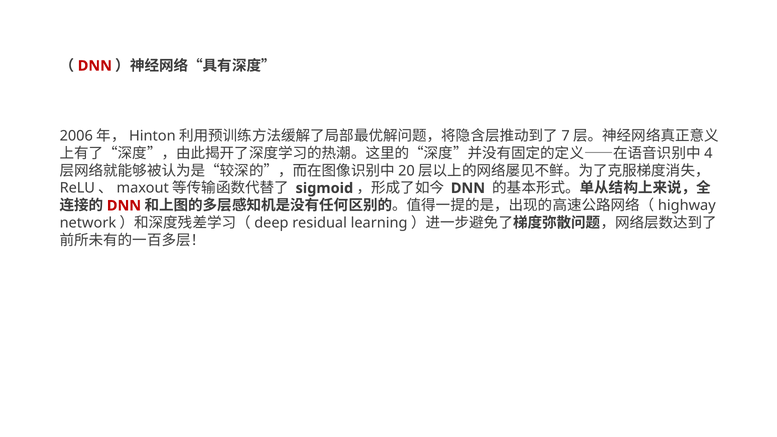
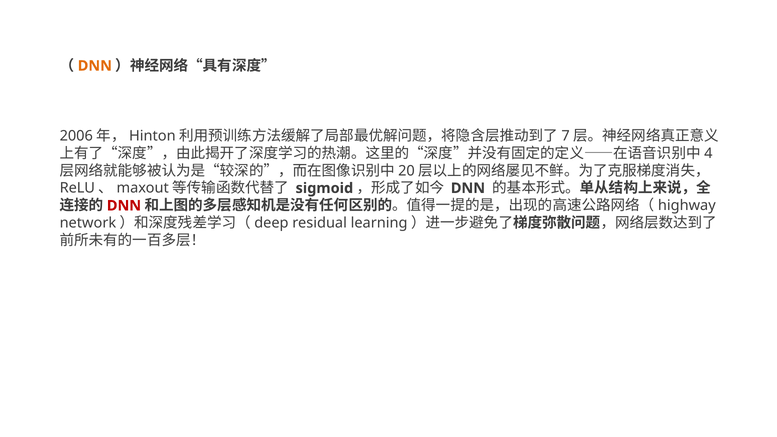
DNN colour: red -> orange (95, 66)
